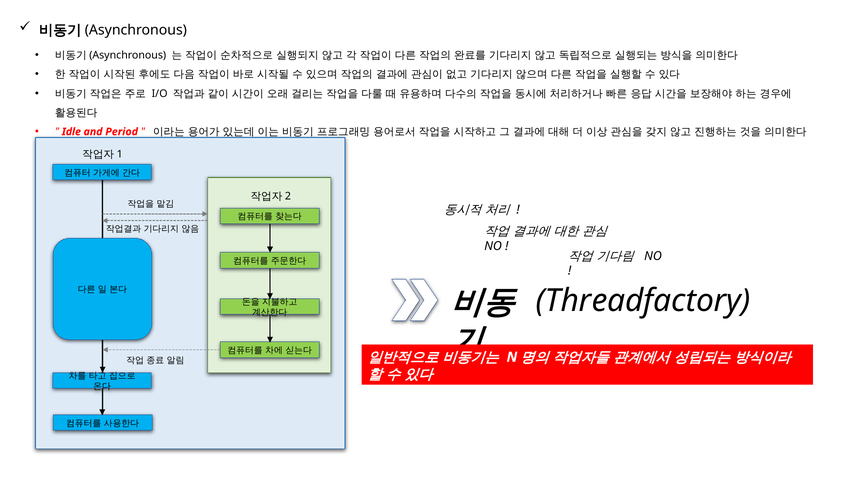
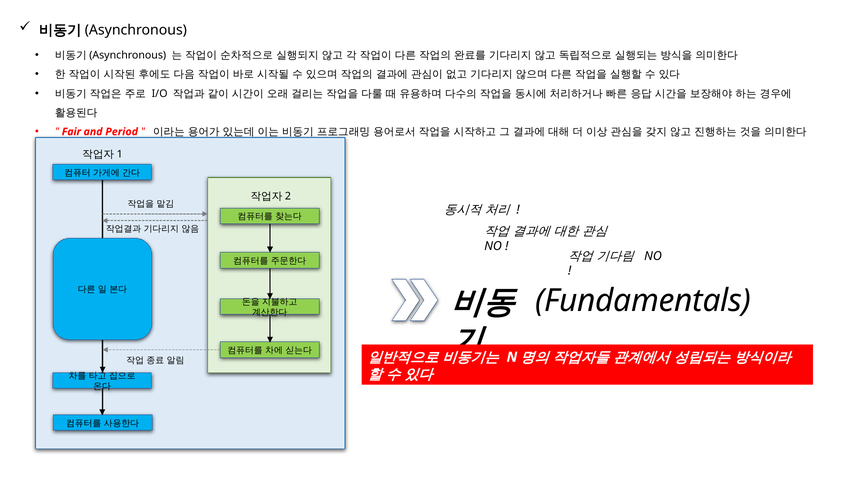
Idle: Idle -> Fair (71, 132)
Threadfactory: Threadfactory -> Fundamentals (643, 301)
